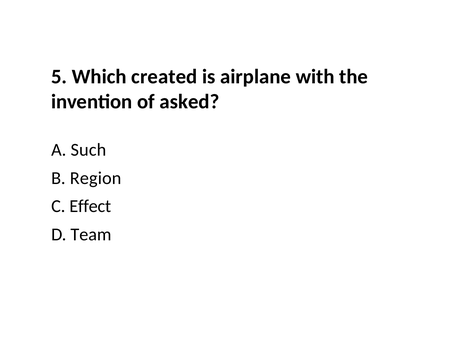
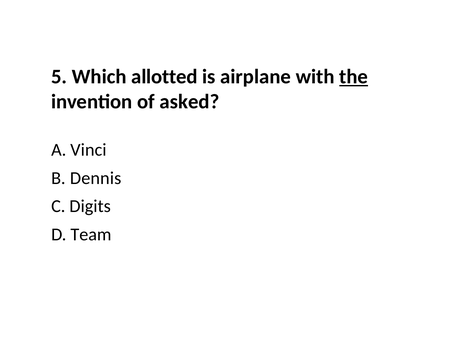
created: created -> allotted (164, 77)
the underline: none -> present (354, 77)
Such: Such -> Vinci (88, 150)
Region: Region -> Dennis (96, 178)
Effect: Effect -> Digits (90, 206)
